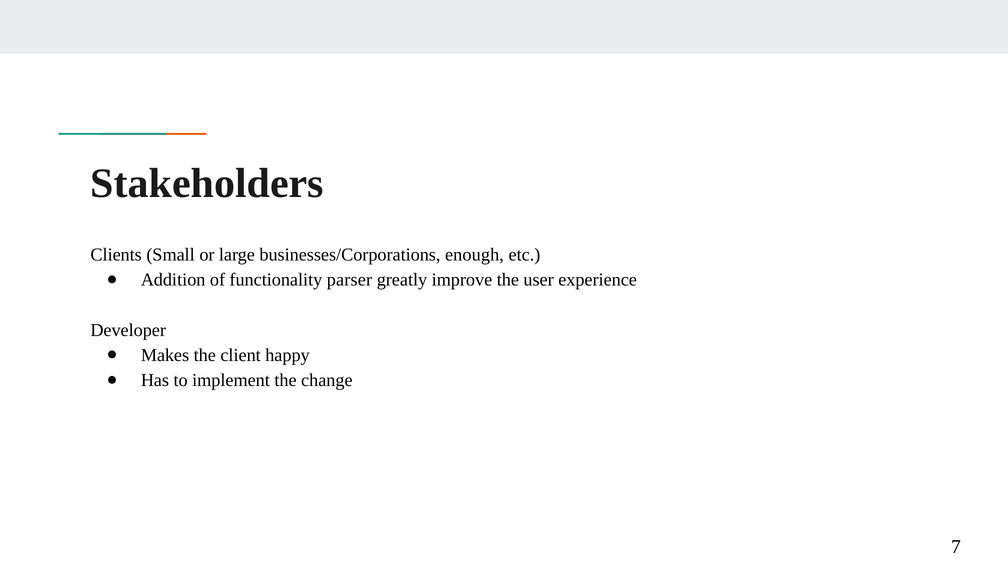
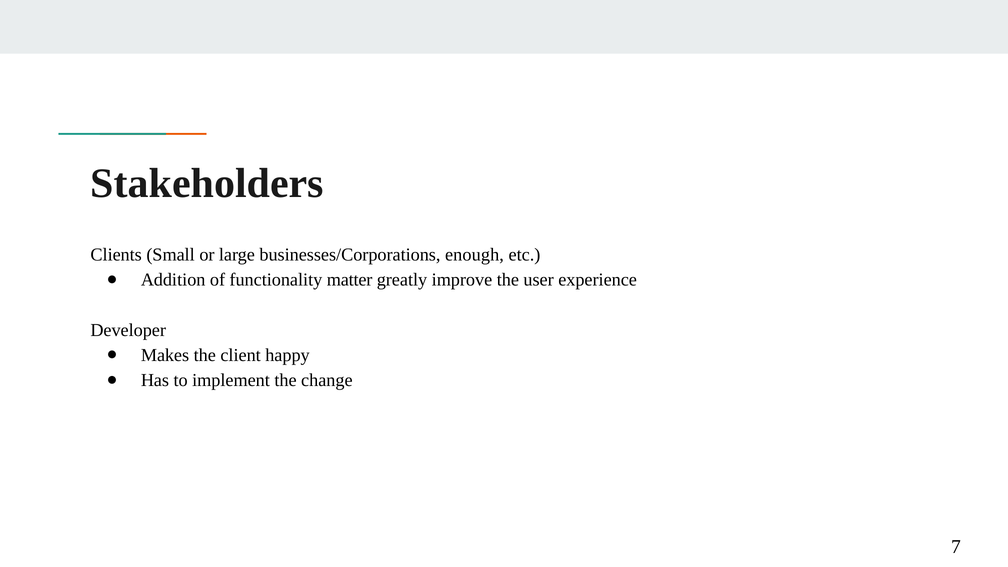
parser: parser -> matter (350, 280)
